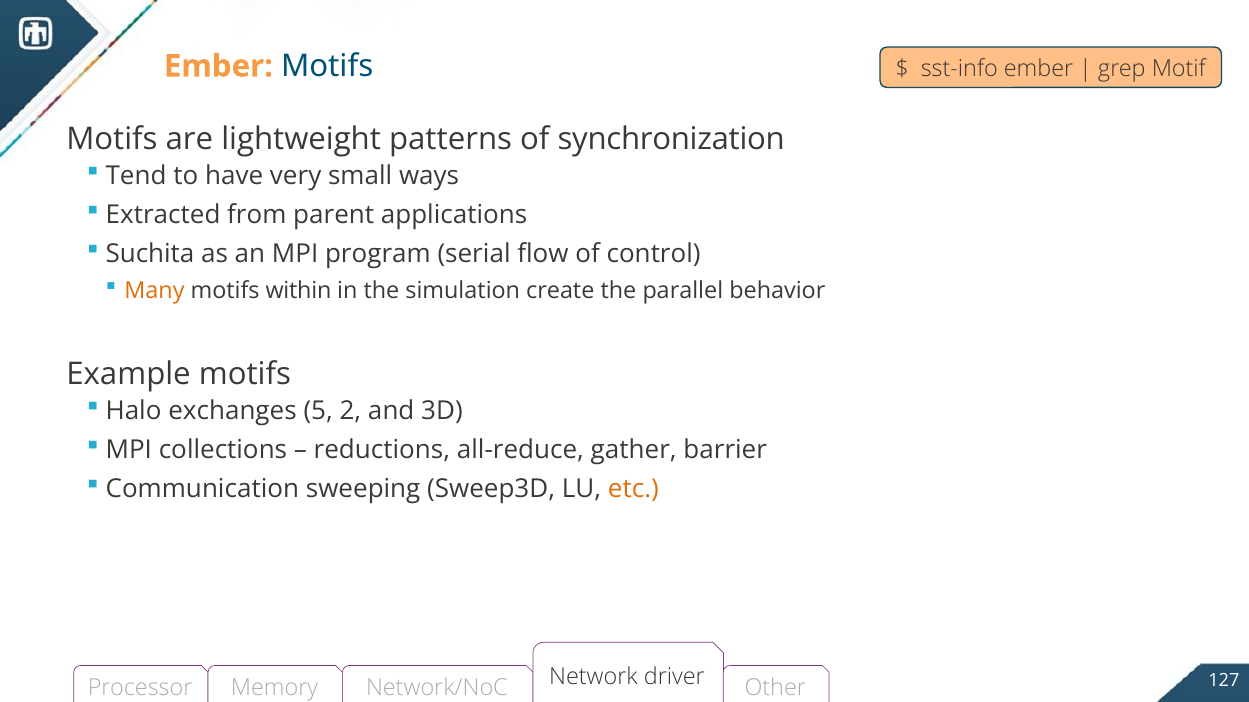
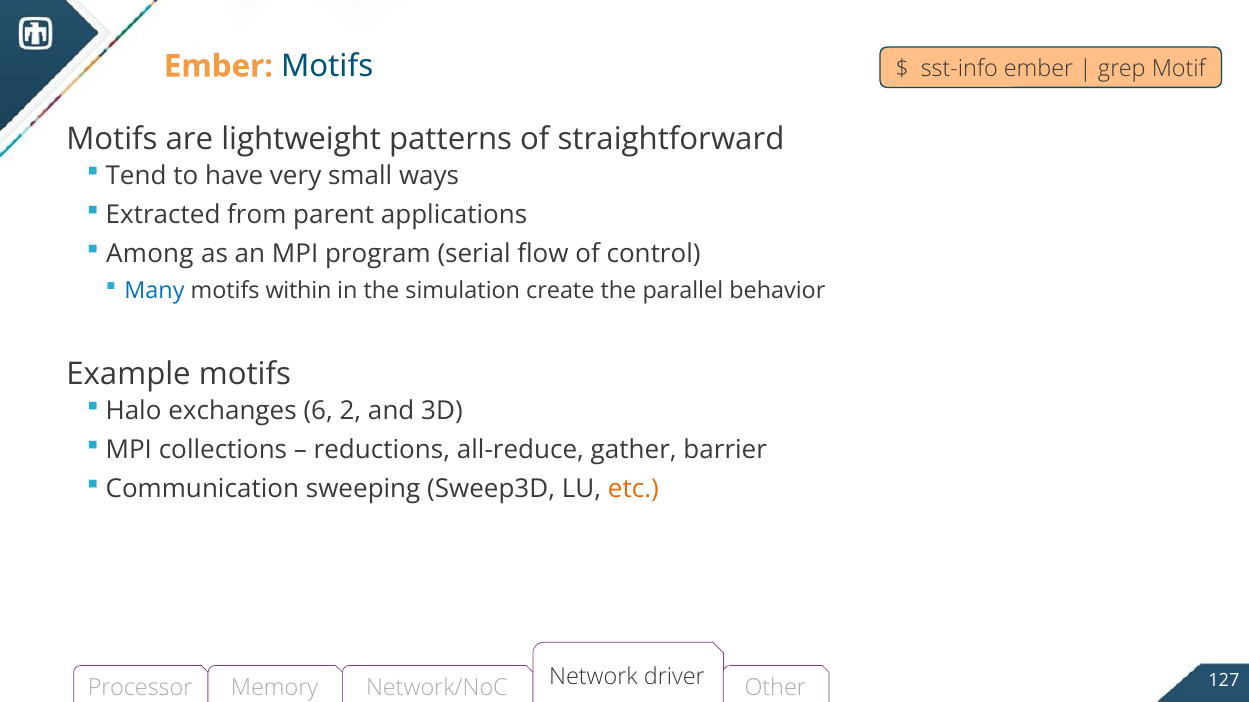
synchronization: synchronization -> straightforward (671, 139)
Suchita: Suchita -> Among (150, 254)
Many colour: orange -> blue (154, 291)
5: 5 -> 6 (318, 411)
